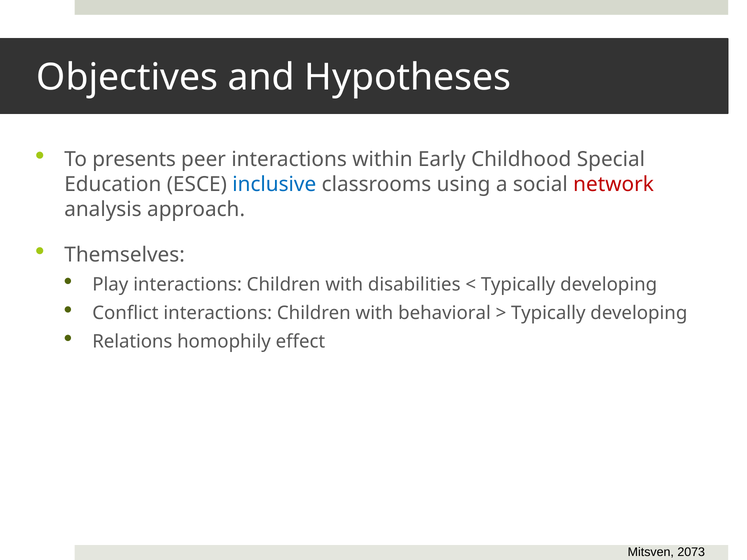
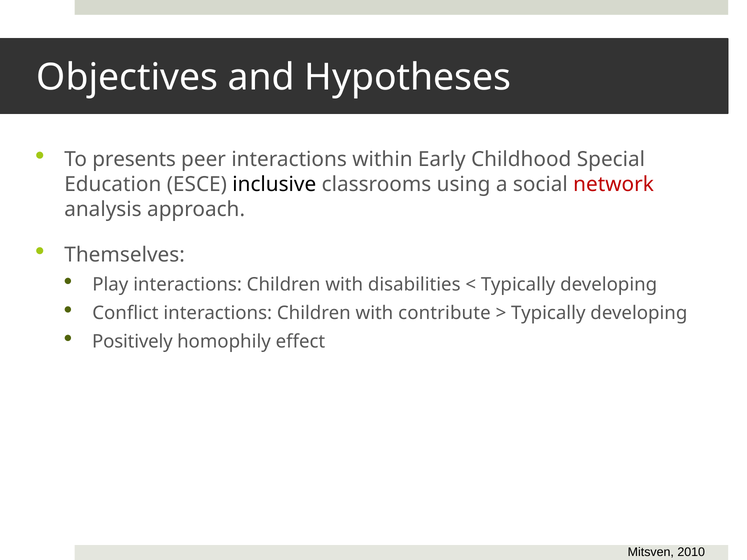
inclusive colour: blue -> black (274, 184)
behavioral: behavioral -> contribute (444, 313)
Relations: Relations -> Positively (132, 342)
2073: 2073 -> 2010 (691, 552)
